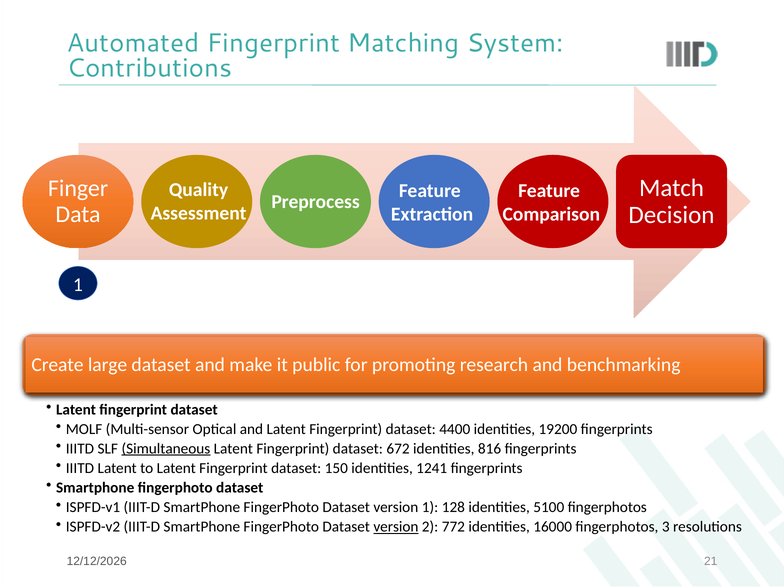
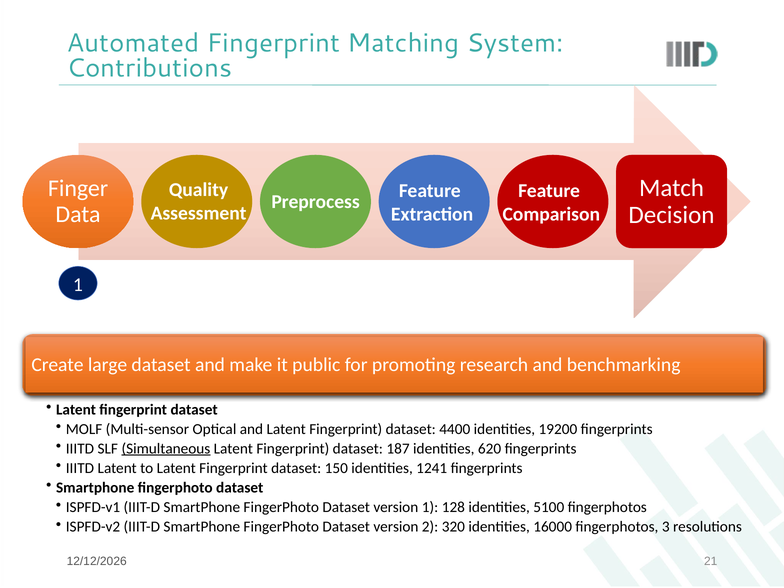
672: 672 -> 187 (398, 449)
816: 816 -> 620 (490, 449)
version underline: present -> none (396, 527)
772: 772 -> 320 (453, 527)
